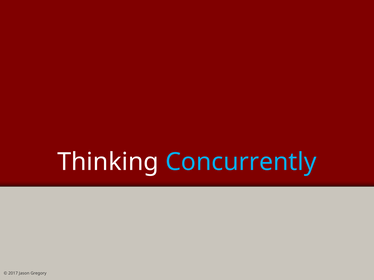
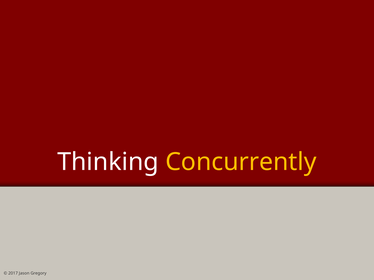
Concurrently colour: light blue -> yellow (241, 162)
